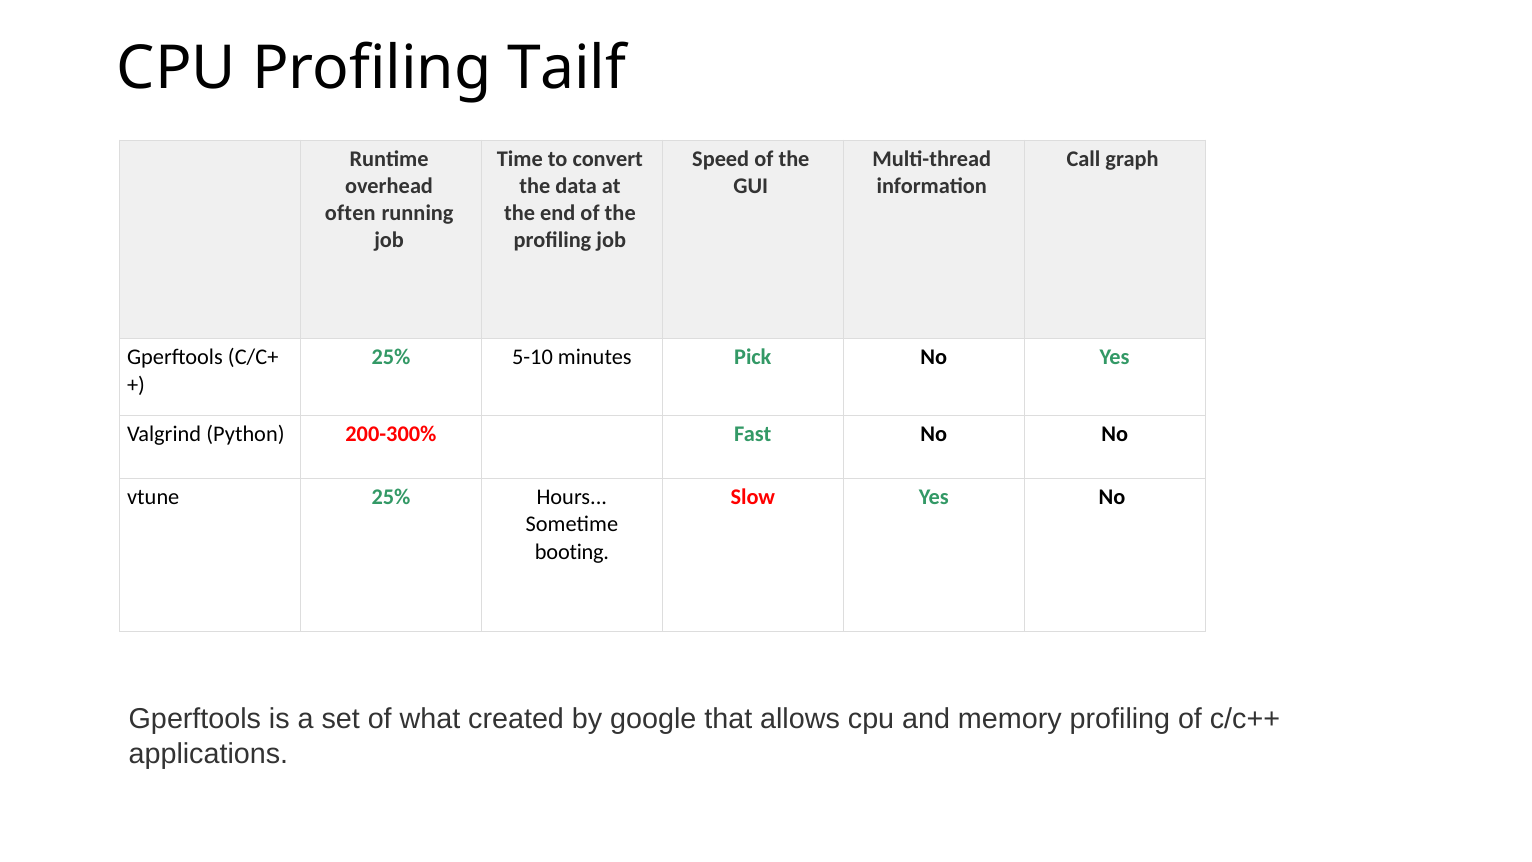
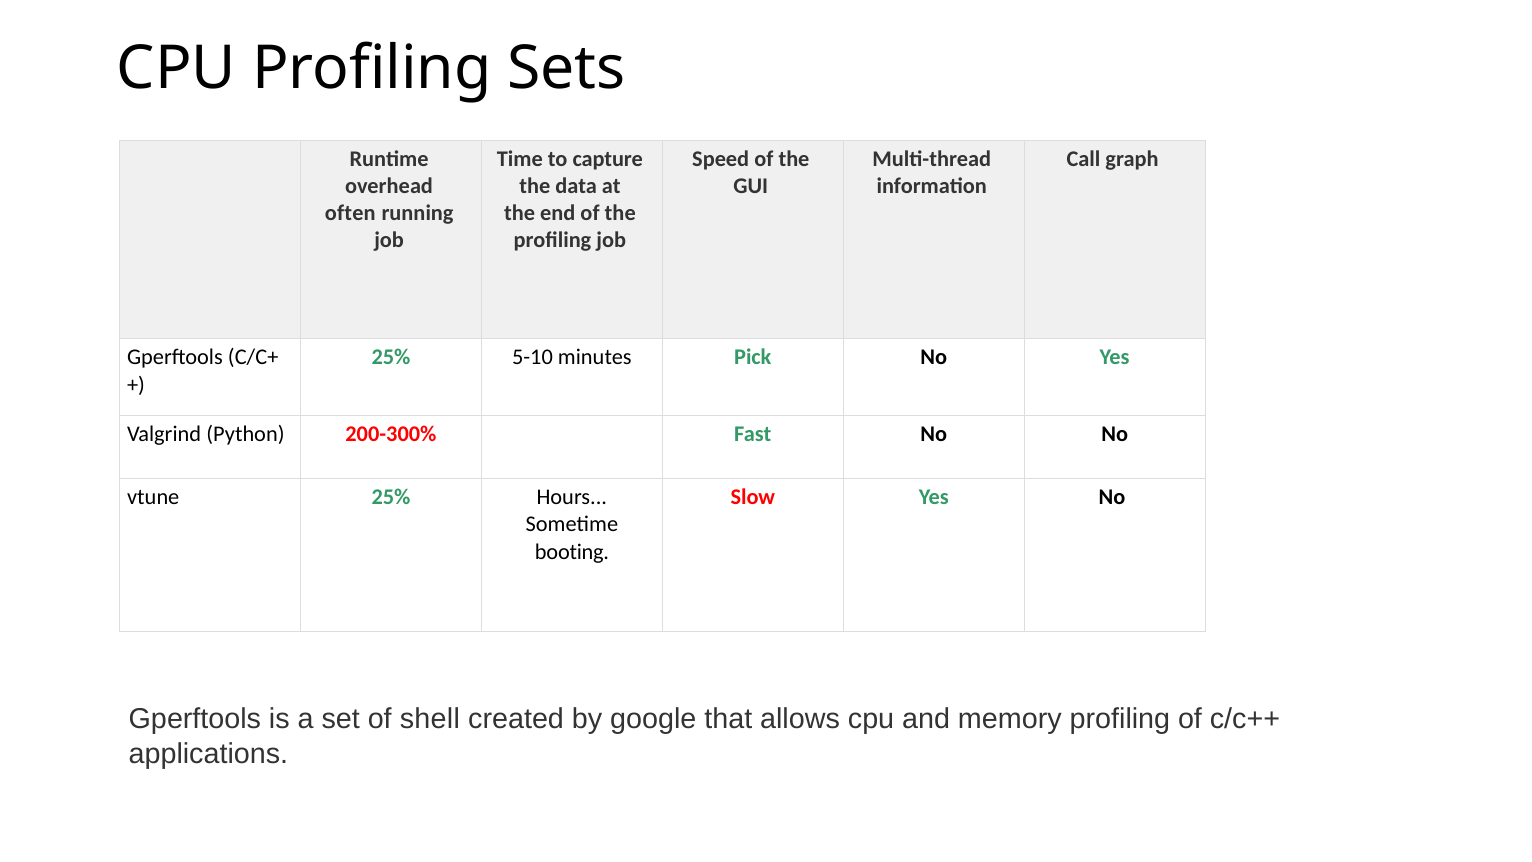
Tailf: Tailf -> Sets (567, 69)
convert: convert -> capture (608, 159)
what: what -> shell (430, 719)
